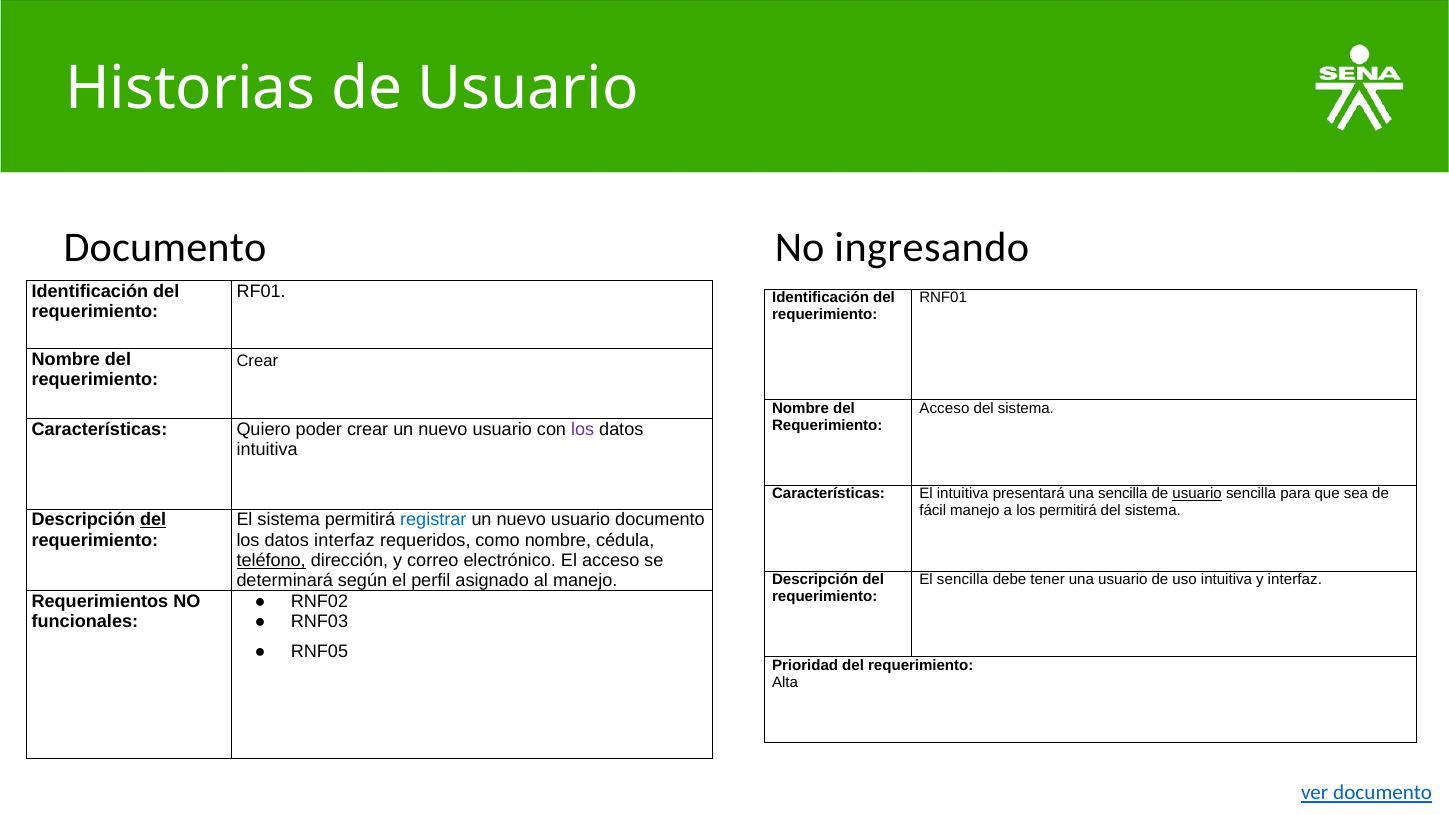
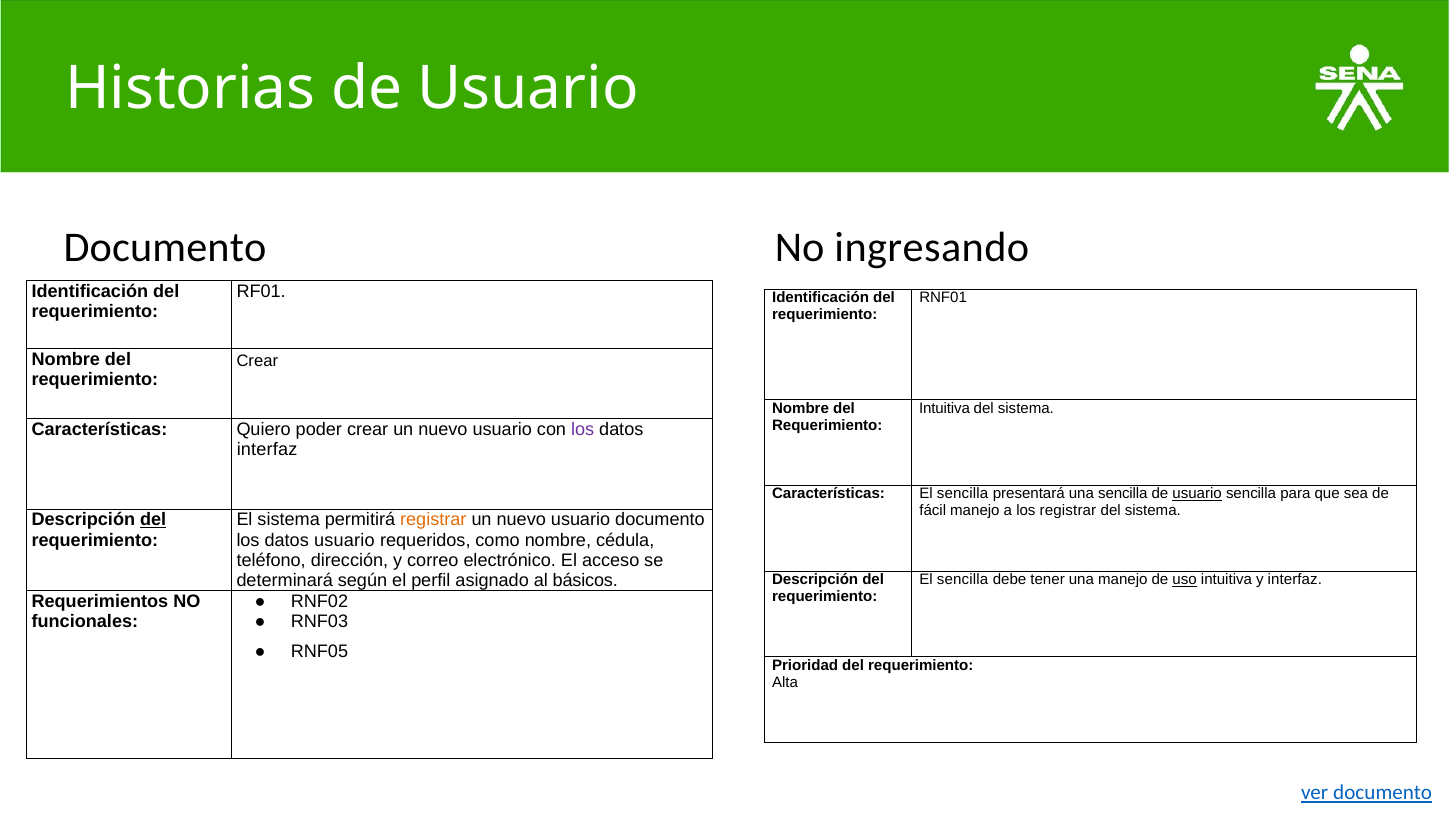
Acceso: Acceso -> Intuitiva (945, 408)
intuitiva: intuitiva -> interfaz (267, 450)
Características El intuitiva: intuitiva -> sencilla (963, 494)
los permitirá: permitirá -> registrar (1068, 511)
registrar colour: blue -> orange (433, 520)
datos interfaz: interfaz -> usuario (344, 540)
teléfono underline: present -> none (271, 561)
al manejo: manejo -> básicos (585, 581)
una usuario: usuario -> manejo (1123, 580)
uso underline: none -> present (1185, 580)
